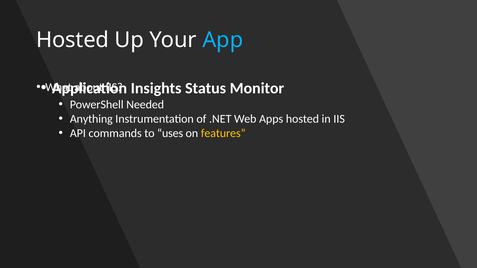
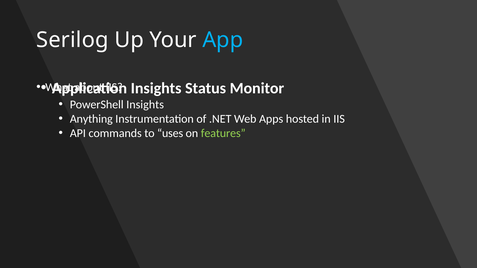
Hosted: Hosted -> Serilog (72, 40)
PowerShell Needed: Needed -> Insights (145, 105)
features colour: yellow -> light green (223, 133)
